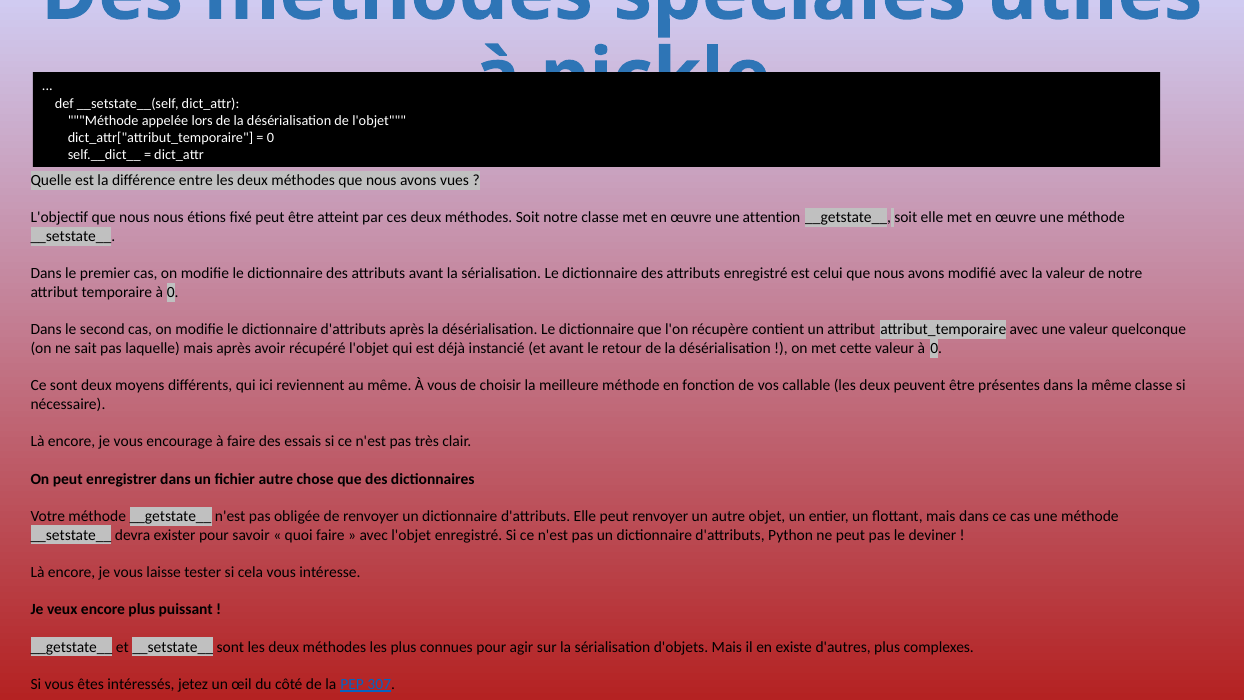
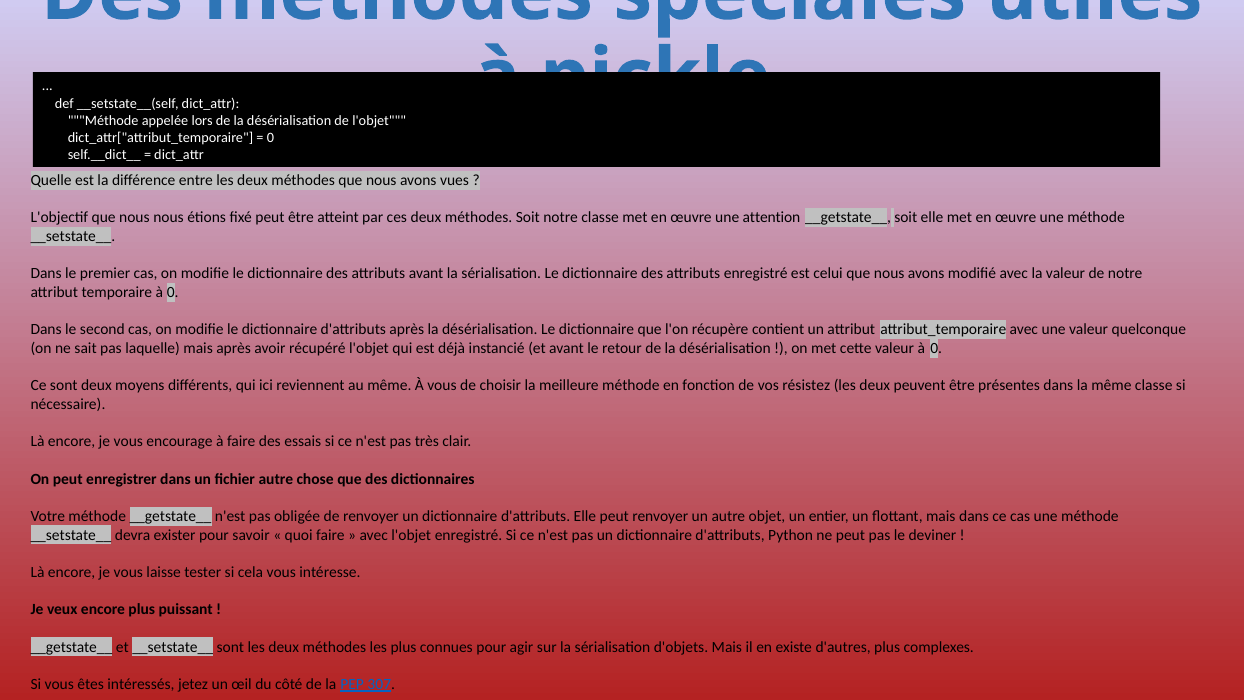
callable: callable -> résistez (806, 386)
